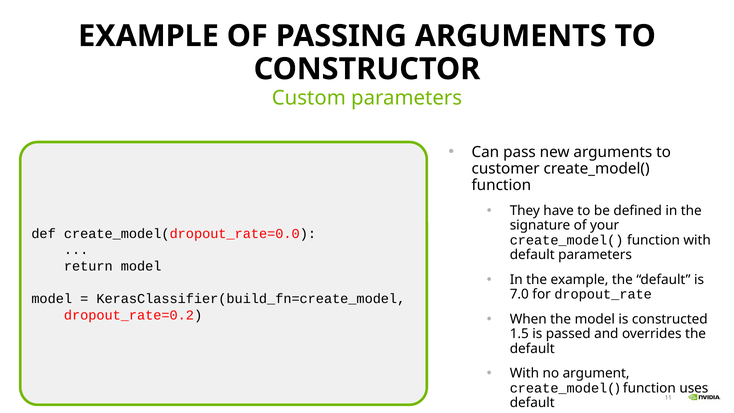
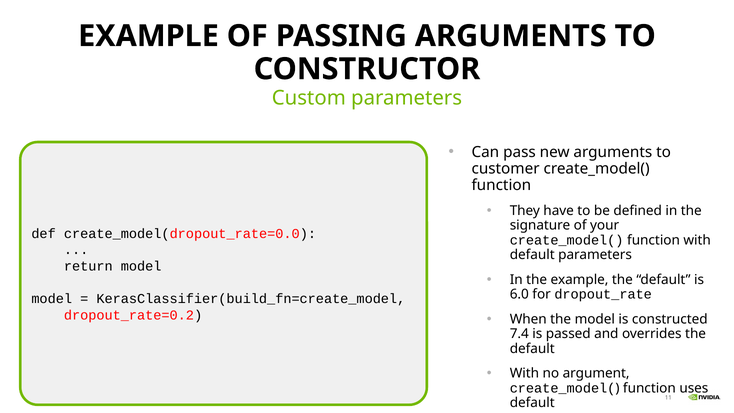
7.0: 7.0 -> 6.0 (519, 294)
1.5: 1.5 -> 7.4 (519, 334)
